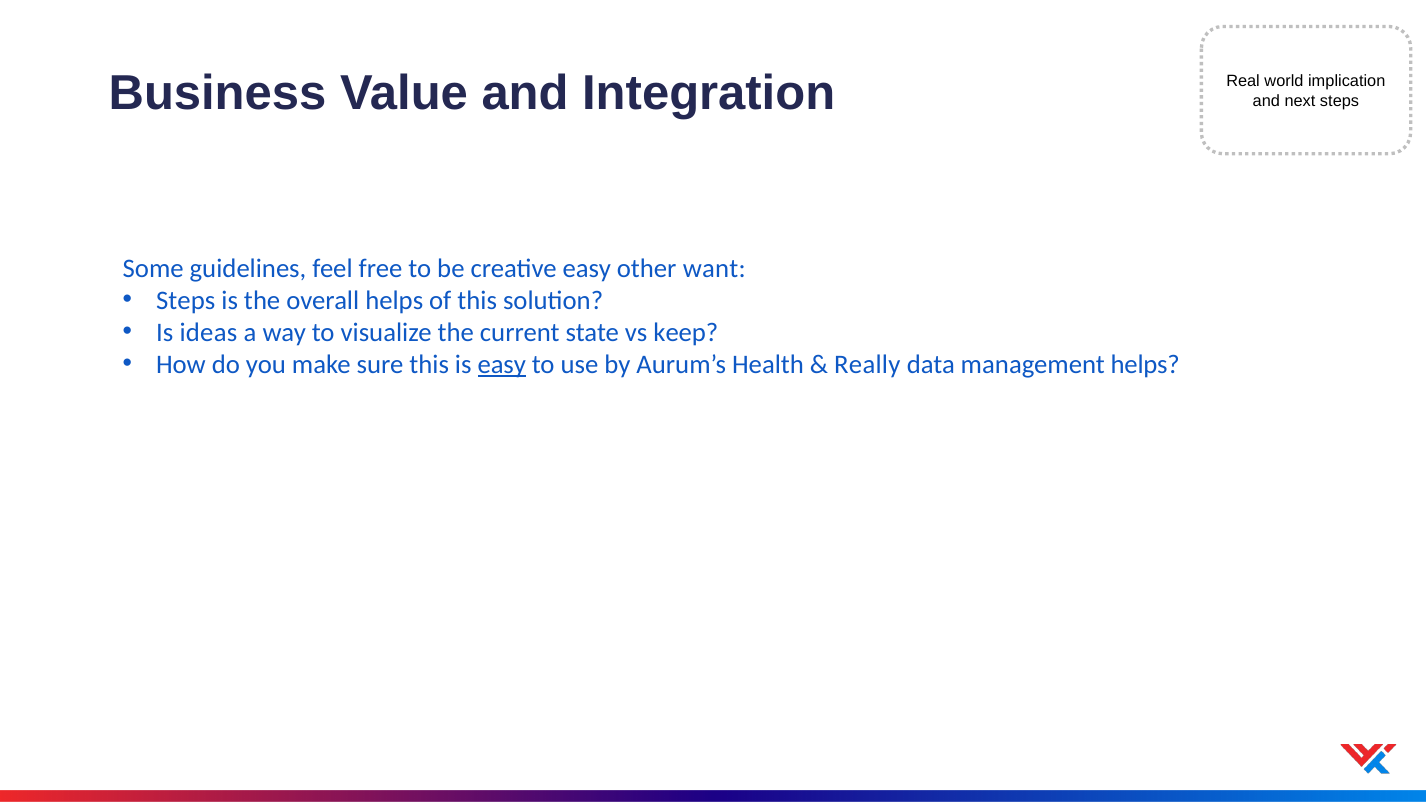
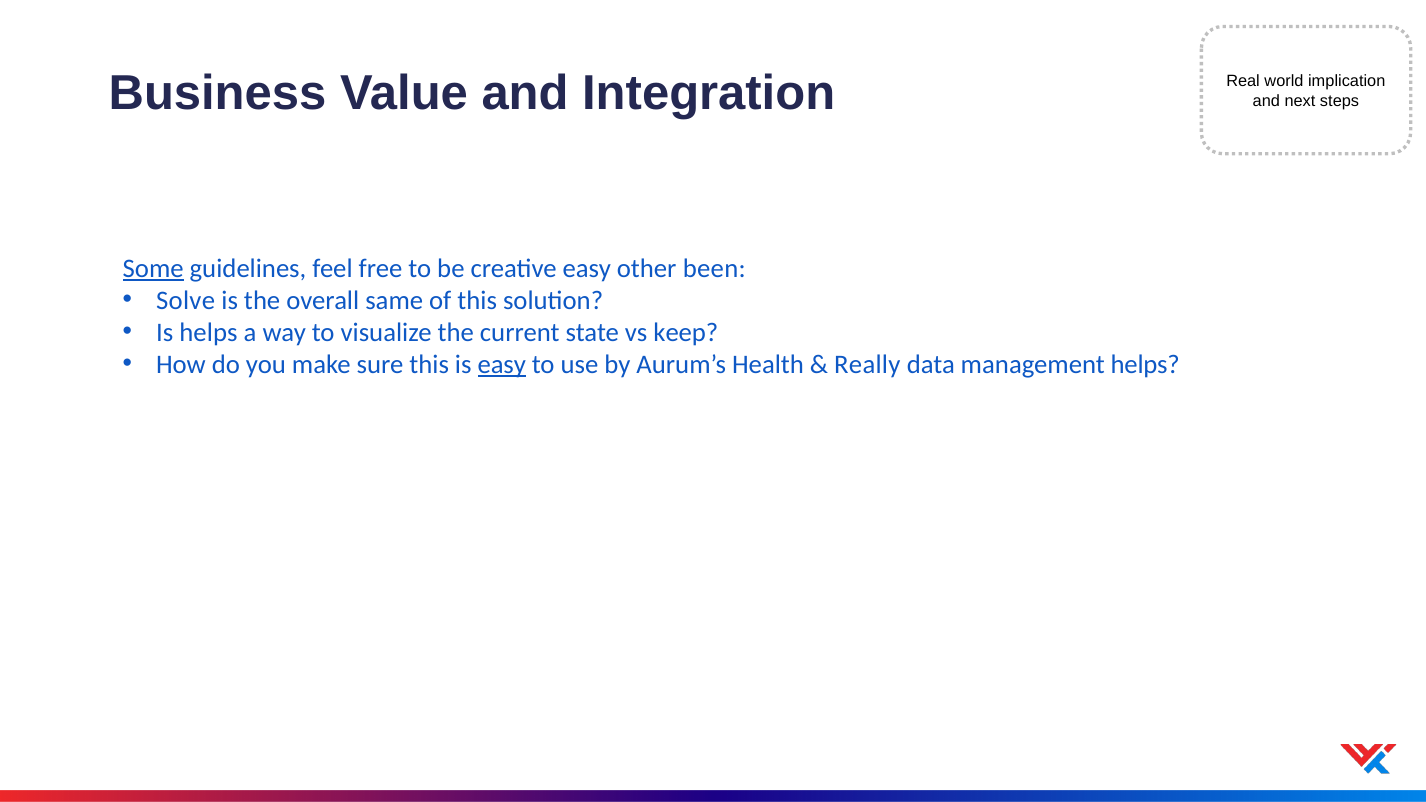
Some underline: none -> present (153, 268)
want: want -> been (714, 268)
Steps: Steps -> Solve (186, 300)
overall helps: helps -> same (394, 300)
Is ideas: ideas -> helps (208, 333)
